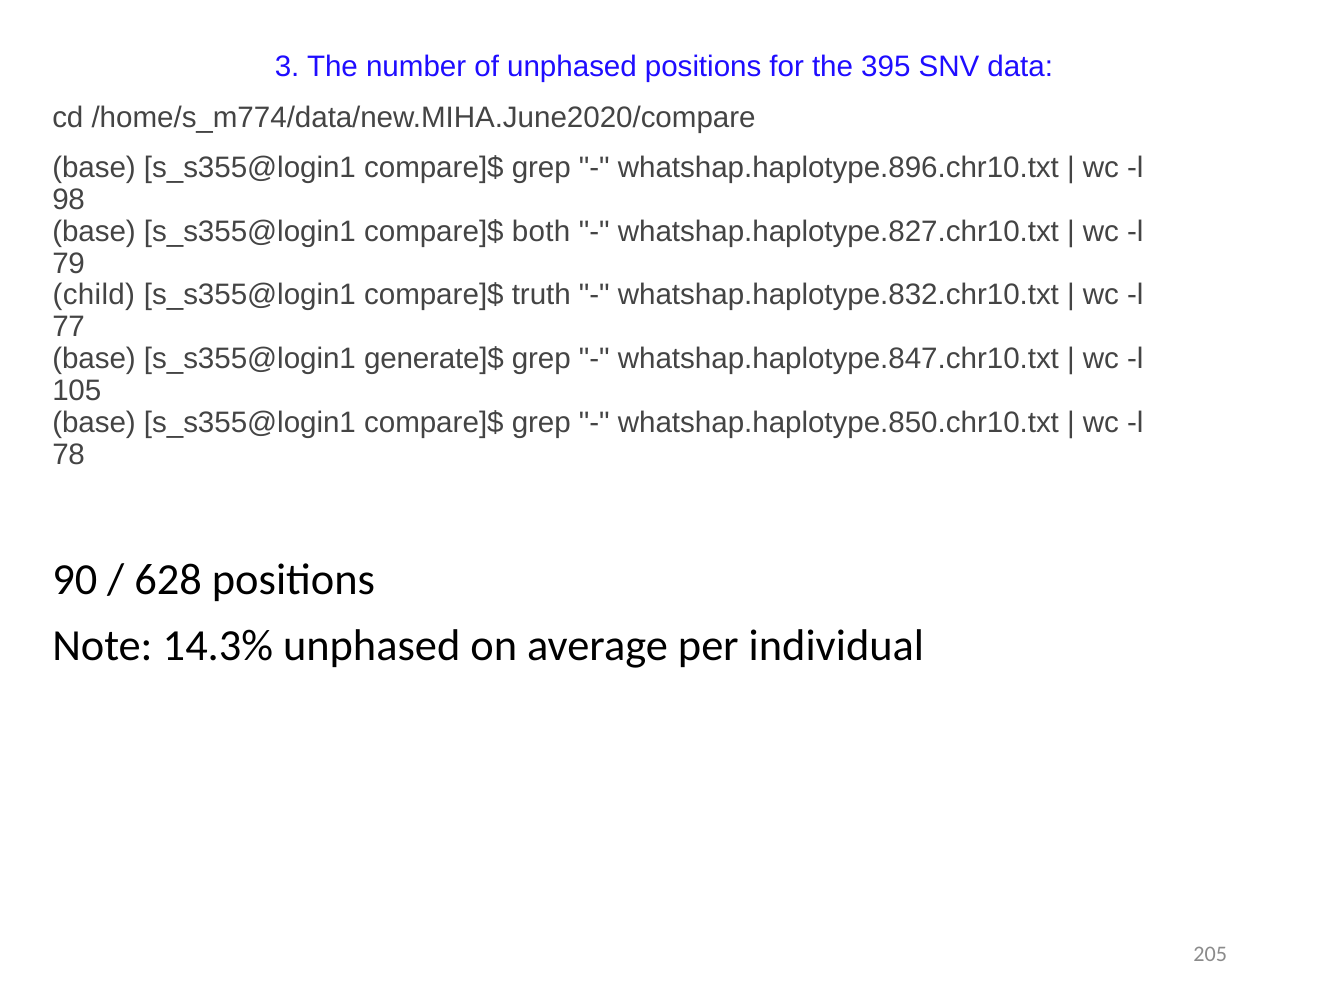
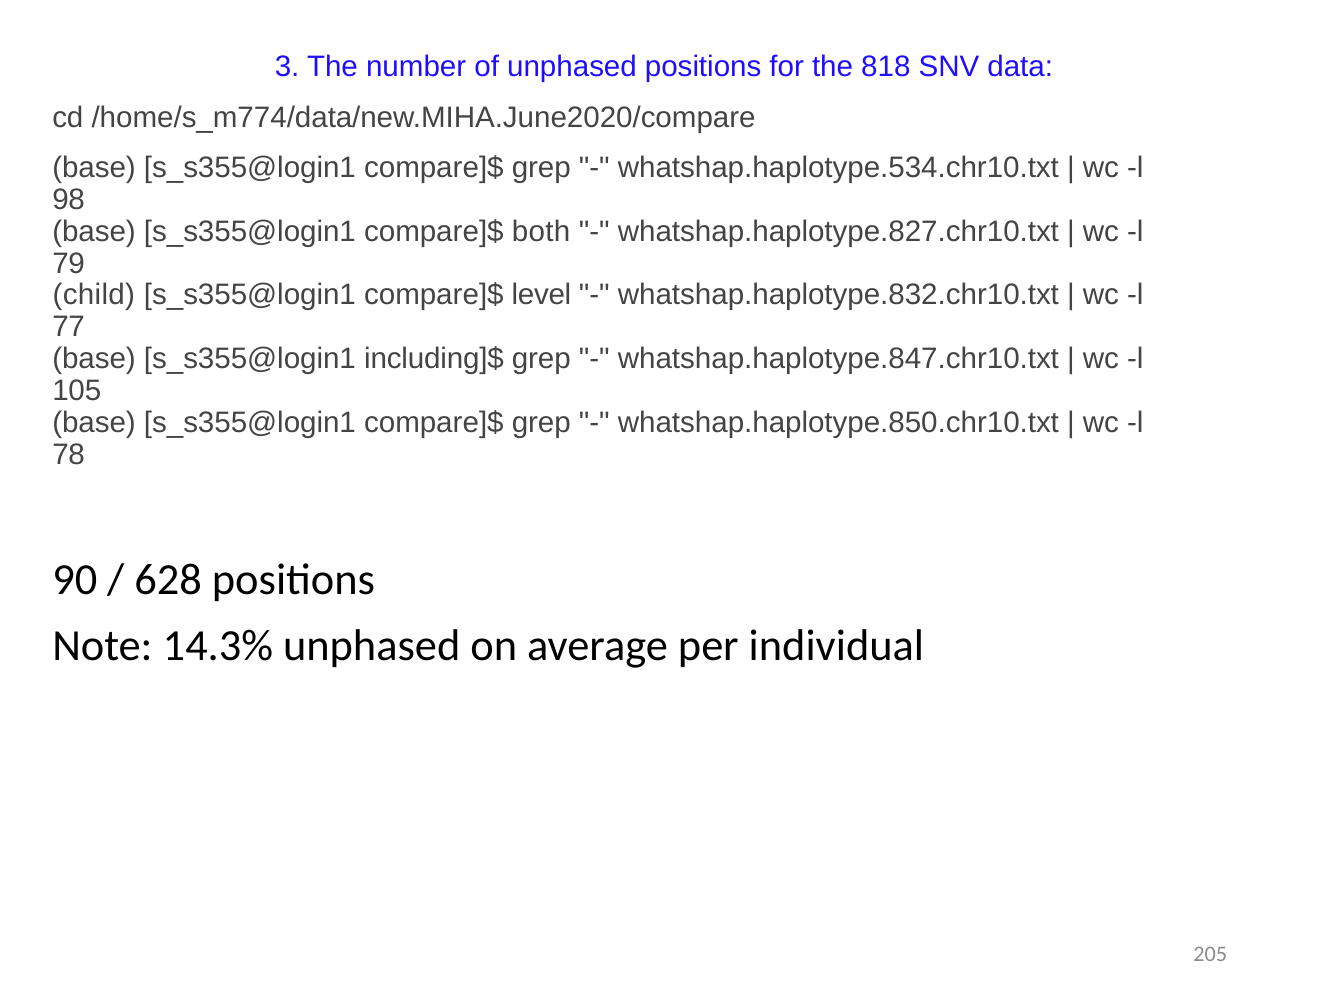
395: 395 -> 818 (886, 67)
whatshap.haplotype.896.chr10.txt: whatshap.haplotype.896.chr10.txt -> whatshap.haplotype.534.chr10.txt (838, 168)
truth: truth -> level (541, 295)
generate]$: generate]$ -> including]$ (434, 359)
